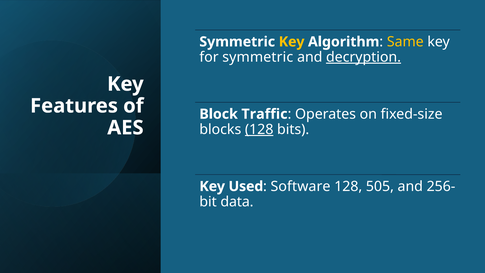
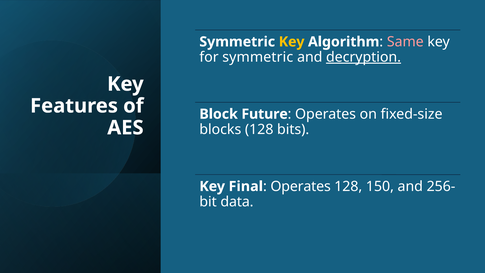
Same colour: yellow -> pink (405, 42)
Traffic: Traffic -> Future (265, 114)
128 underline: present -> none (259, 129)
Used: Used -> Final (246, 186)
Software: Software -> Operates (301, 186)
505: 505 -> 150 (380, 186)
